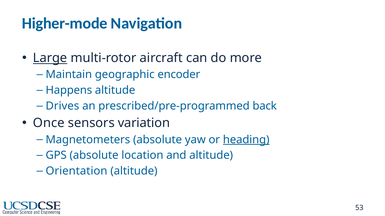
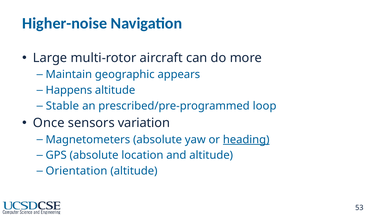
Higher-mode: Higher-mode -> Higher-noise (65, 23)
Large underline: present -> none (50, 58)
encoder: encoder -> appears (179, 75)
Drives: Drives -> Stable (62, 106)
back: back -> loop (265, 106)
